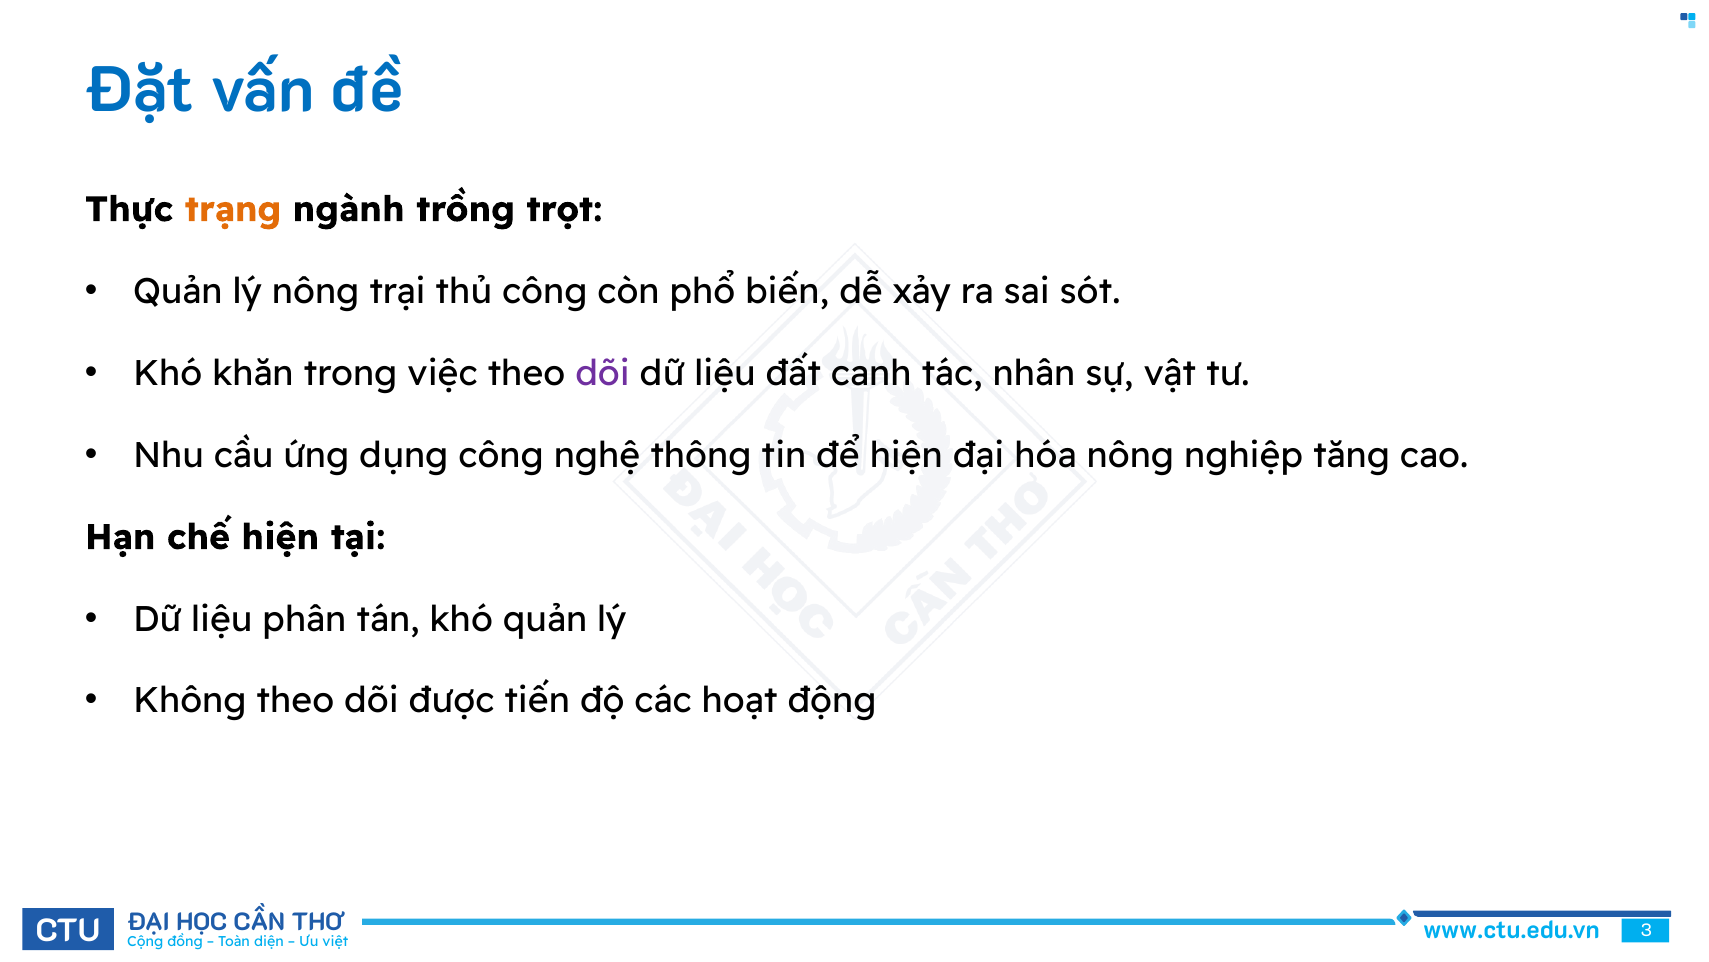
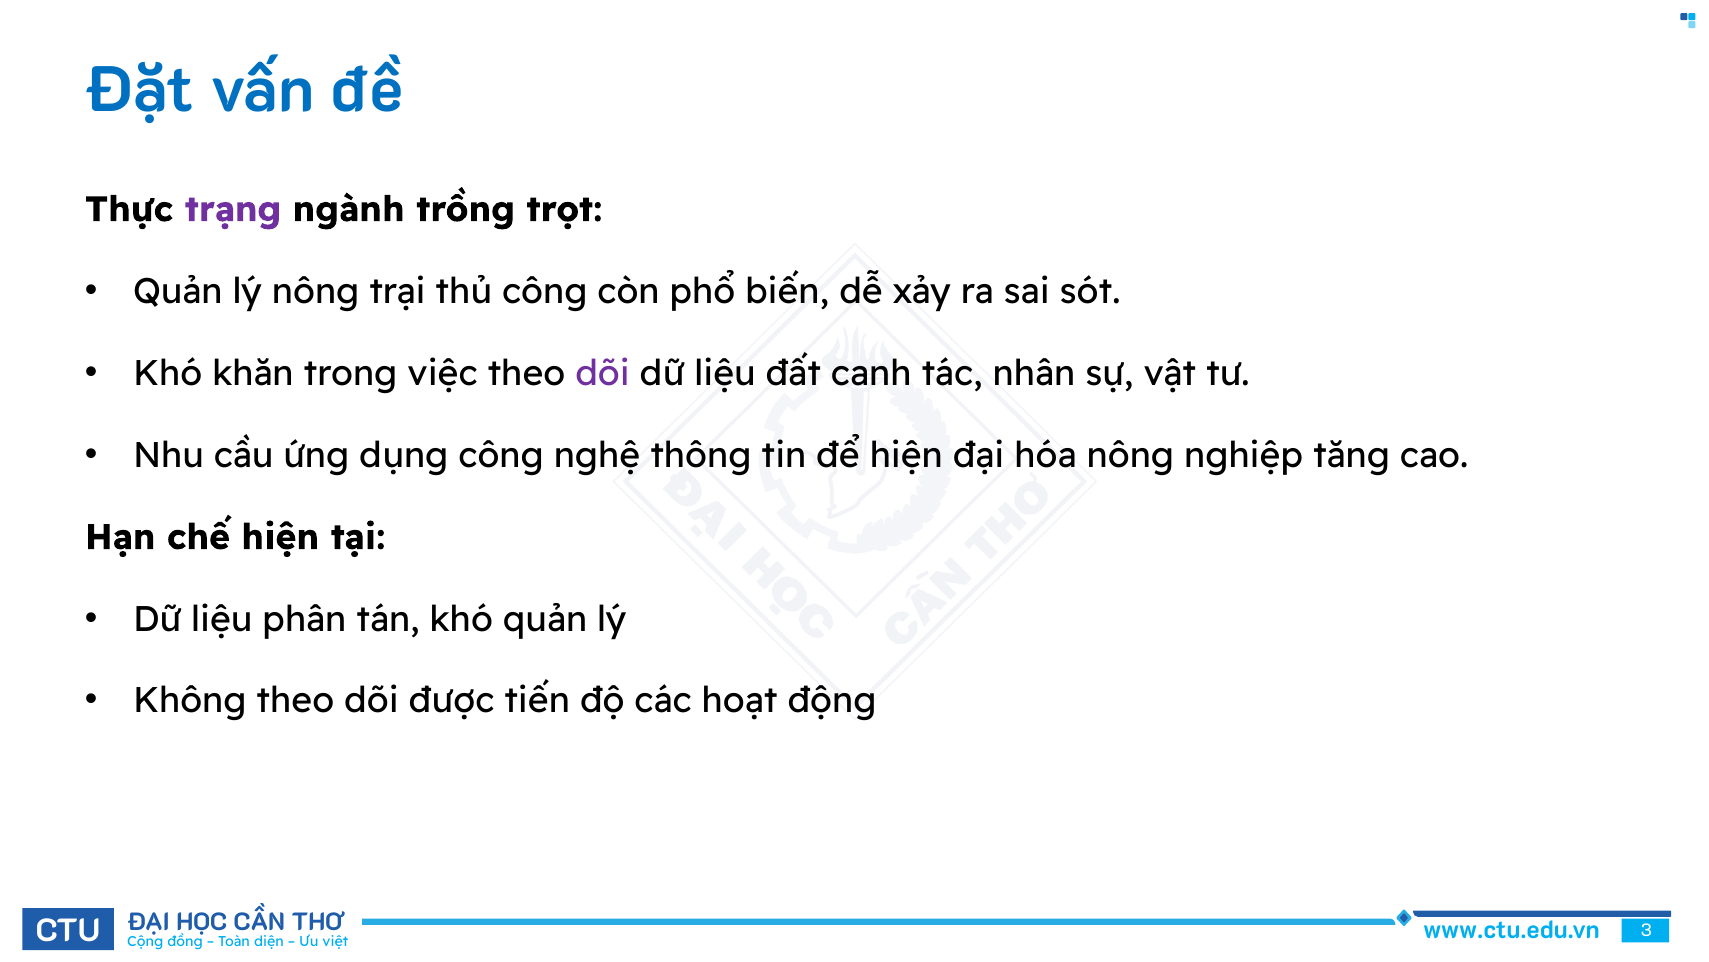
trạng colour: orange -> purple (233, 209)
